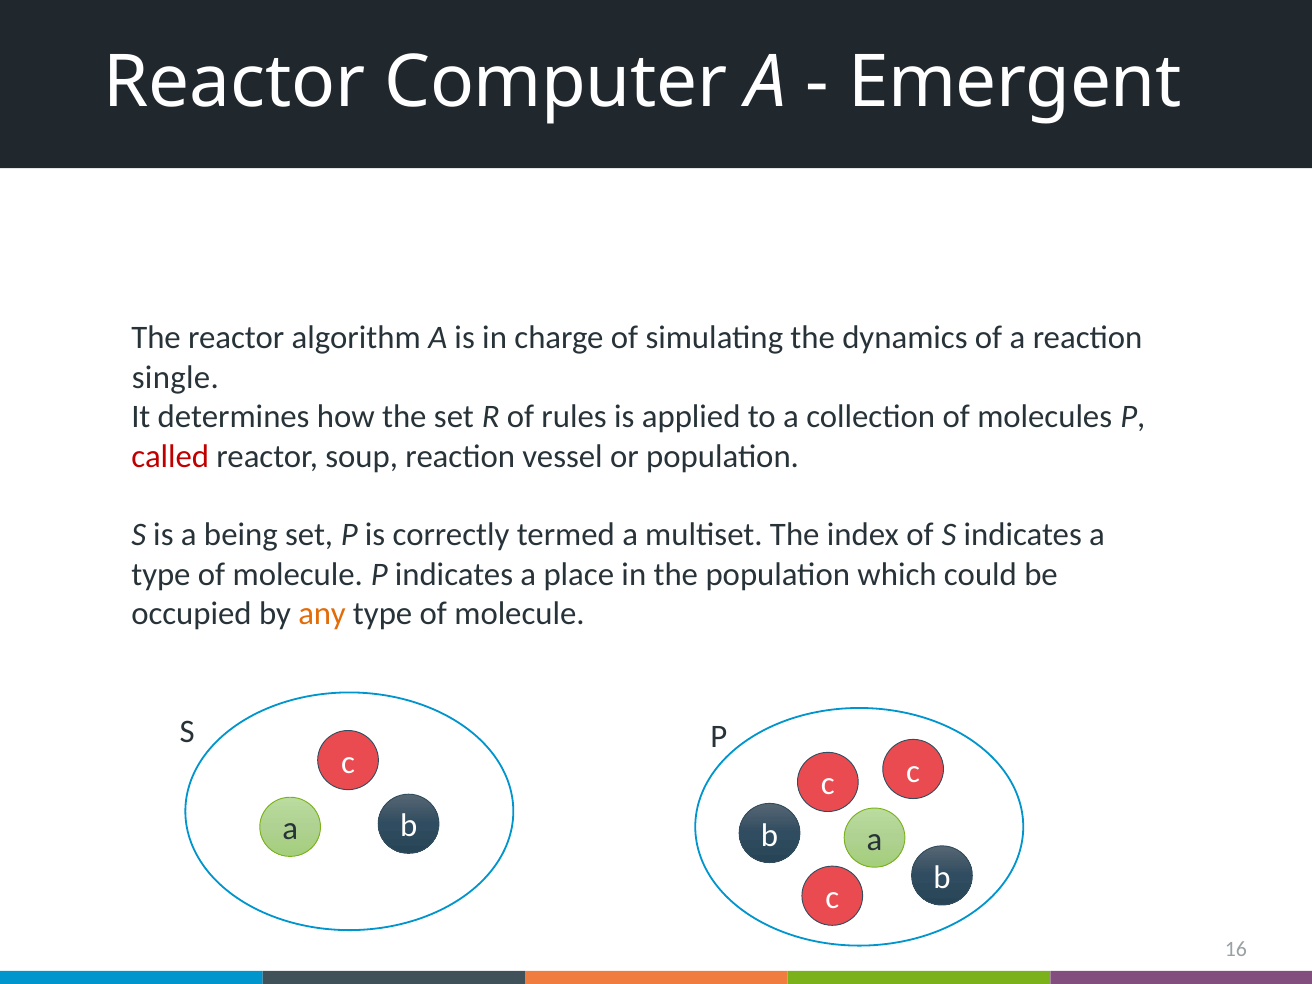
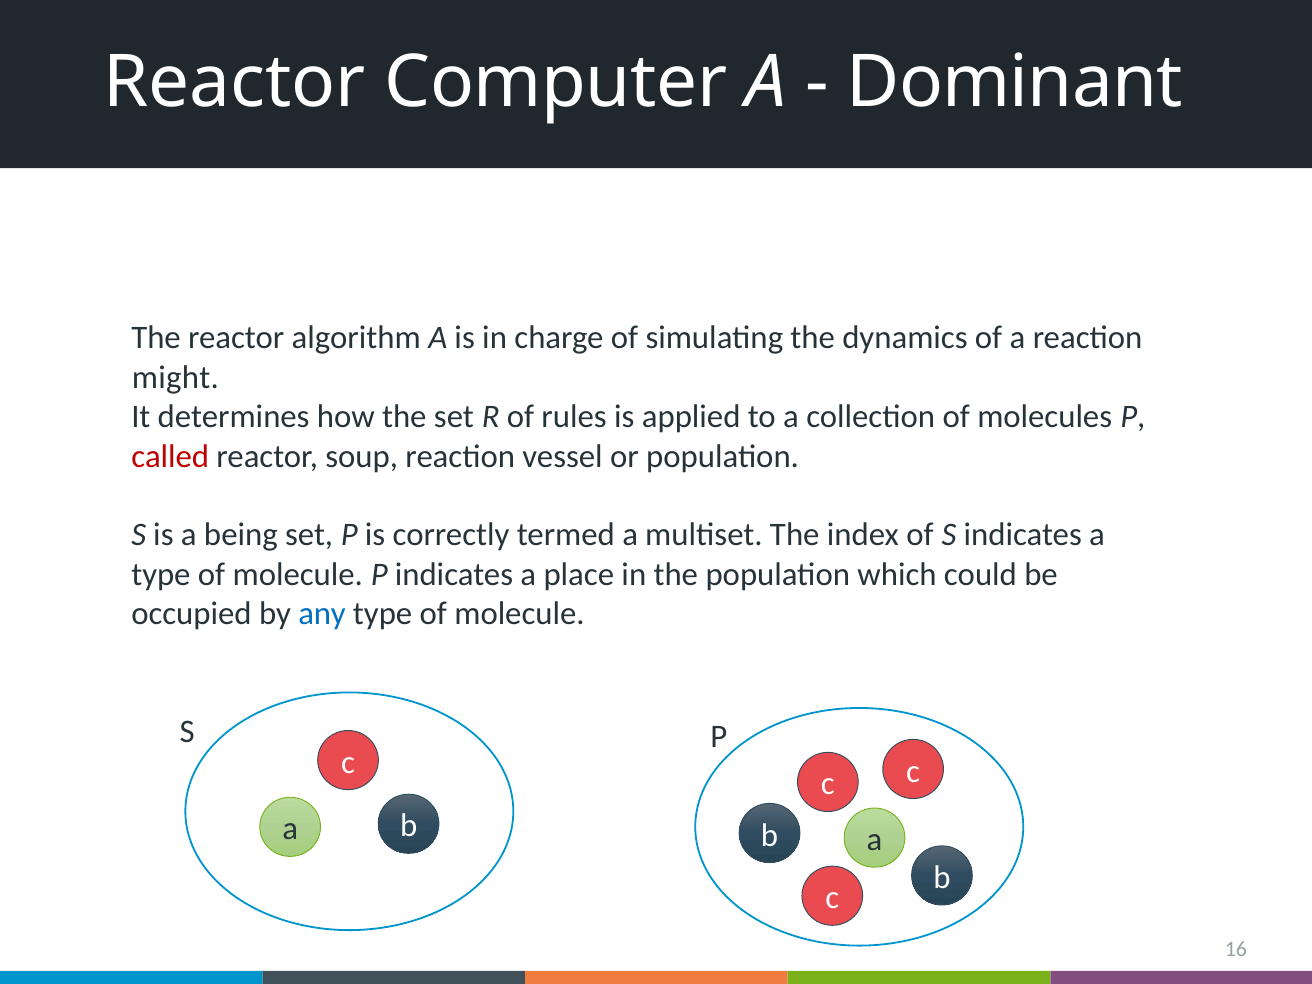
Emergent: Emergent -> Dominant (1015, 83)
single: single -> might (175, 378)
any colour: orange -> blue (322, 614)
